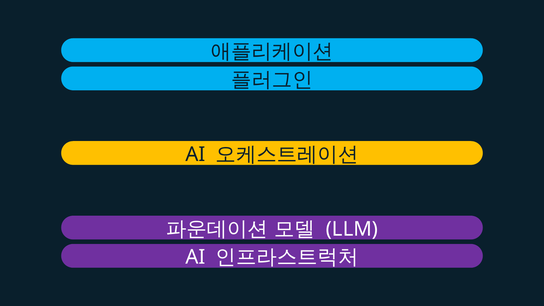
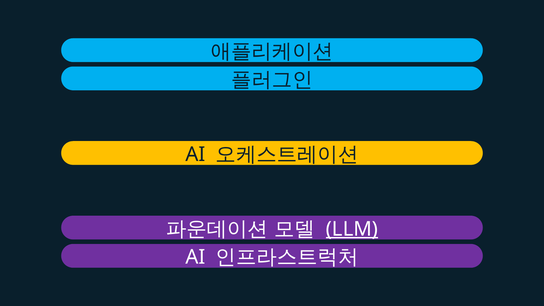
LLM underline: none -> present (352, 229)
